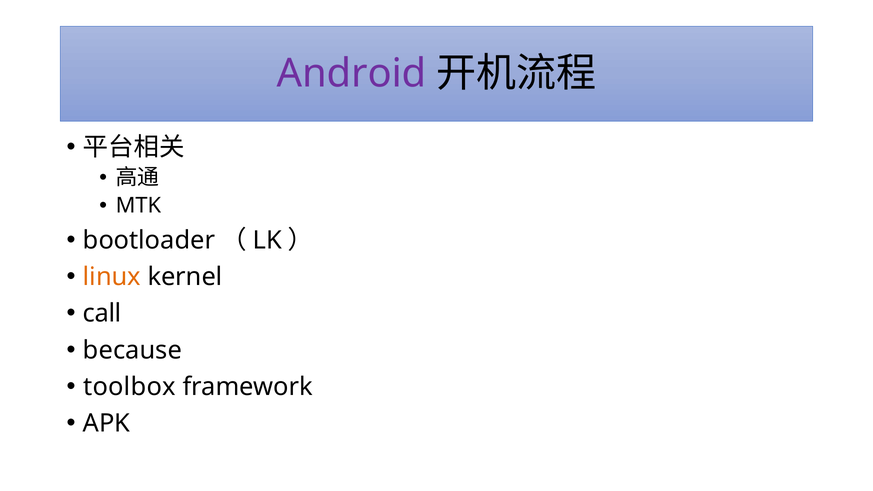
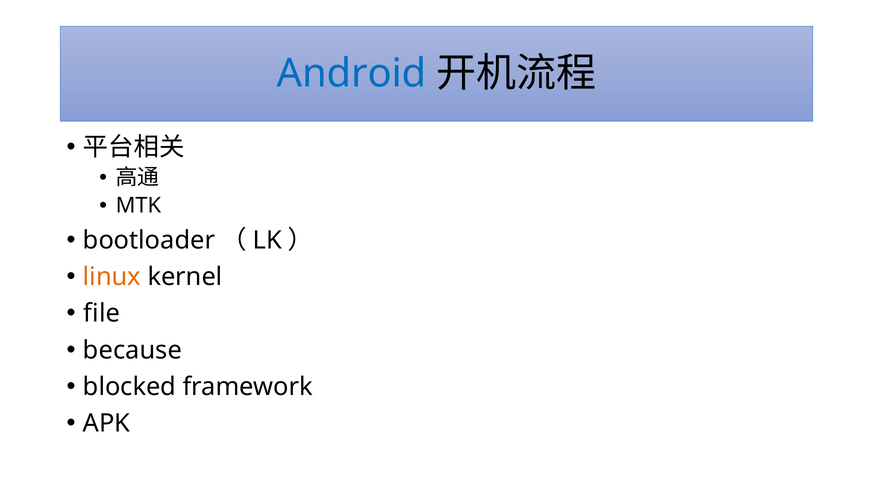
Android colour: purple -> blue (352, 73)
call: call -> file (102, 314)
toolbox: toolbox -> blocked (130, 387)
